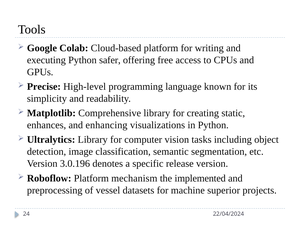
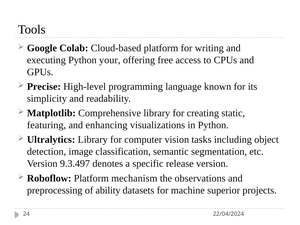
safer: safer -> your (110, 60)
enhances: enhances -> featuring (46, 125)
3.0.196: 3.0.196 -> 9.3.497 (75, 164)
implemented: implemented -> observations (200, 178)
vessel: vessel -> ability (108, 190)
